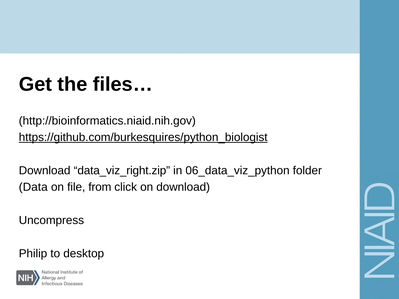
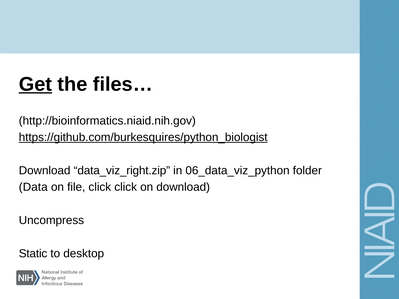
Get underline: none -> present (35, 84)
file from: from -> click (100, 187)
Philip: Philip -> Static (33, 254)
